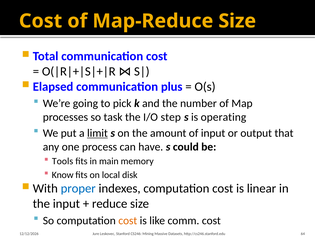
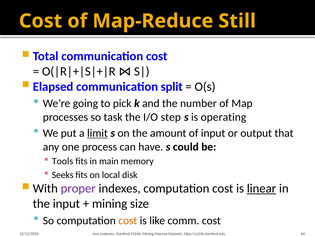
Map-Reduce Size: Size -> Still (237, 21)
plus: plus -> split (172, 87)
Know: Know -> Seeks (63, 175)
proper colour: blue -> purple (78, 189)
linear underline: none -> present (261, 189)
reduce: reduce -> mining (110, 204)
